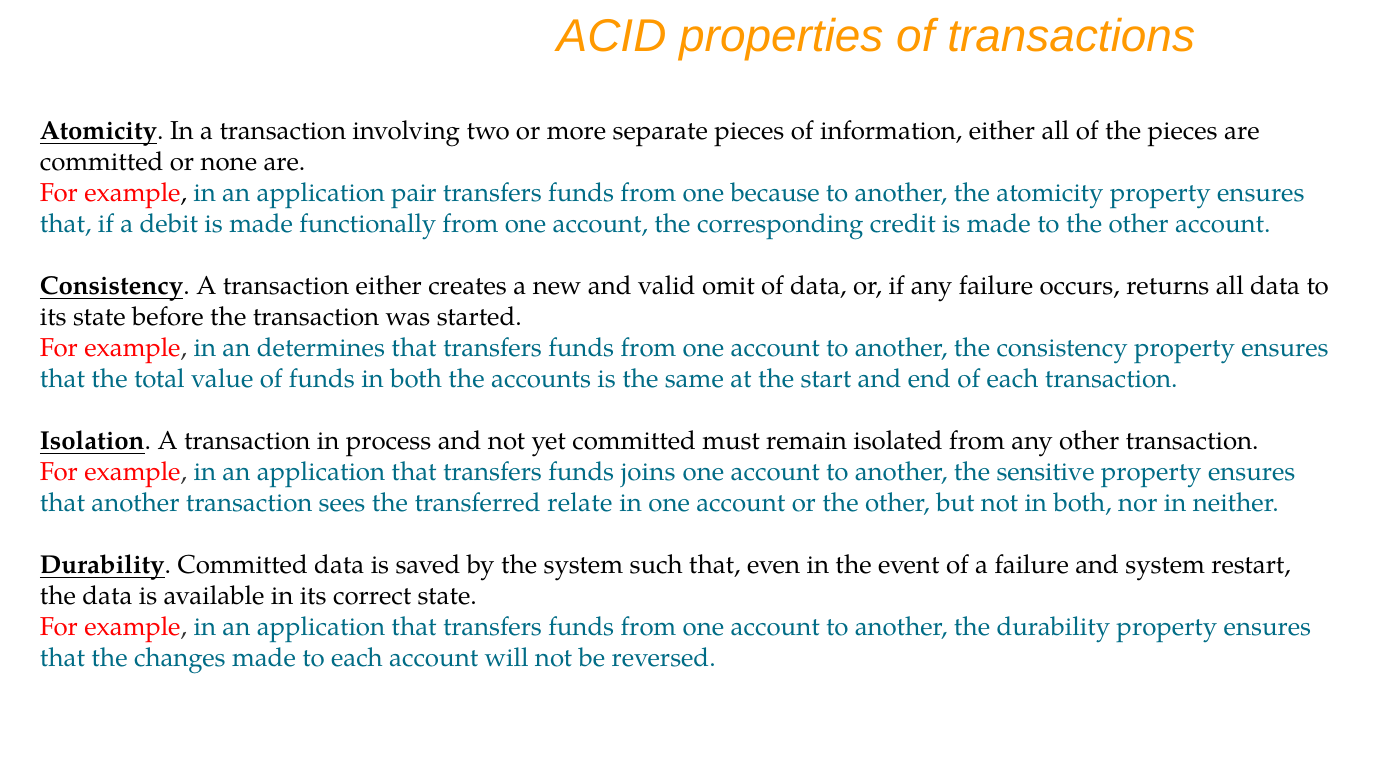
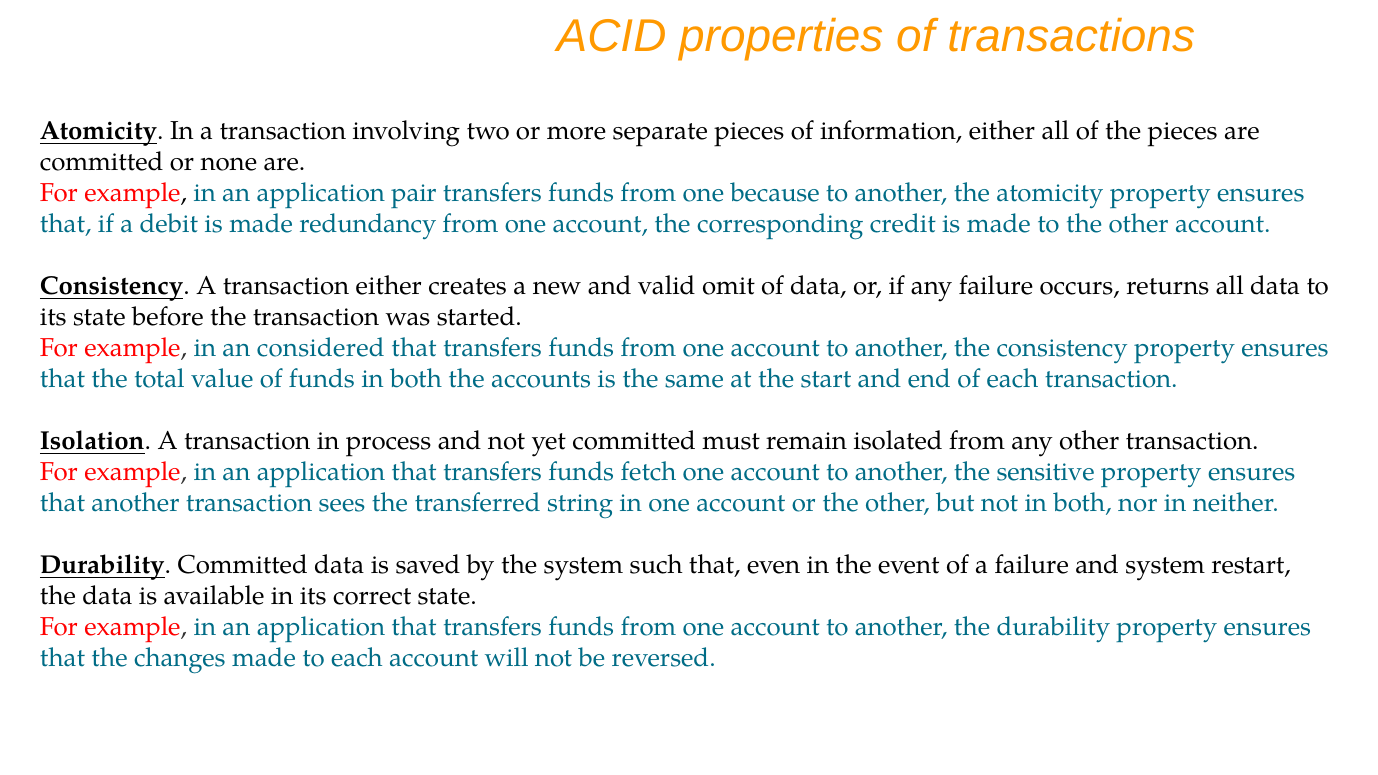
functionally: functionally -> redundancy (368, 224)
determines: determines -> considered (321, 348)
joins: joins -> fetch (648, 472)
relate: relate -> string (580, 503)
